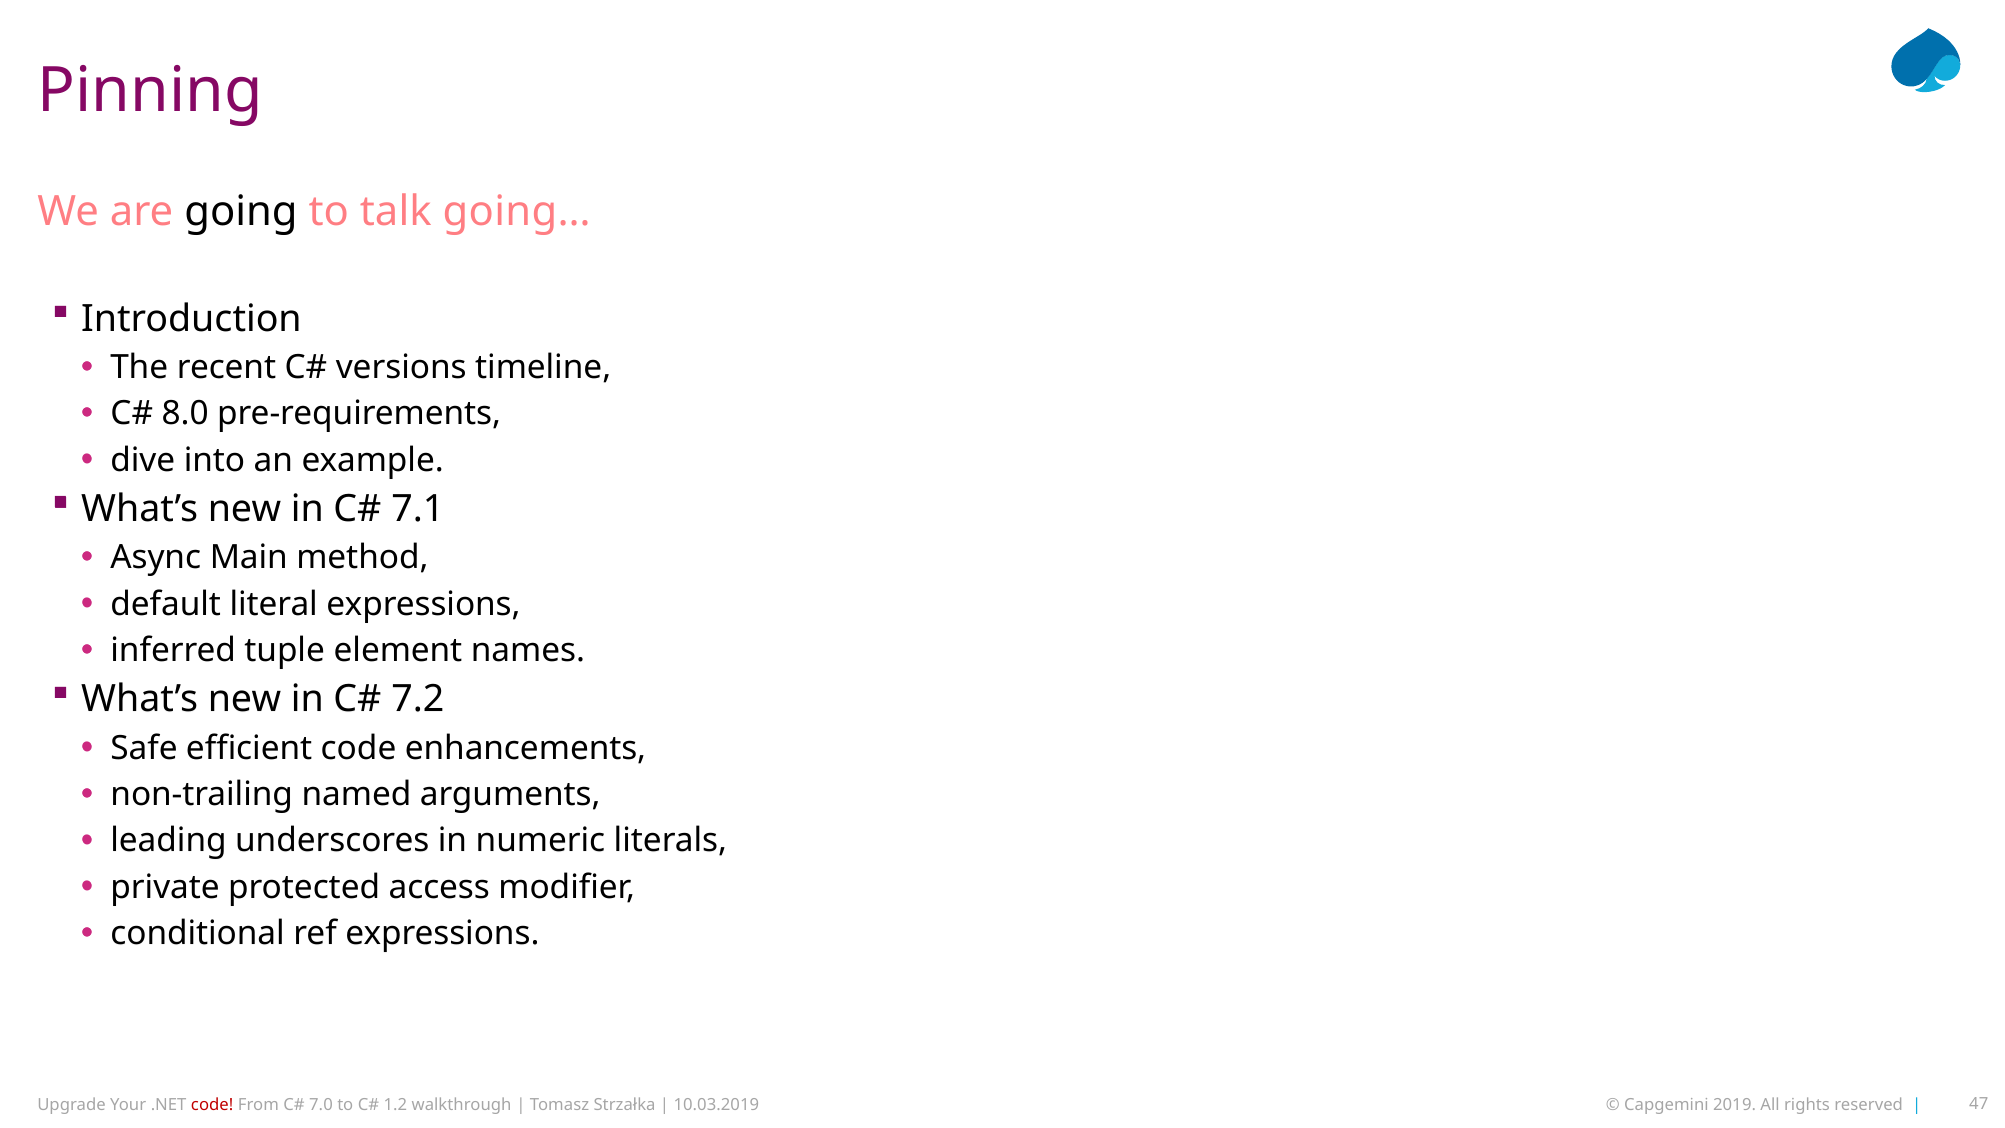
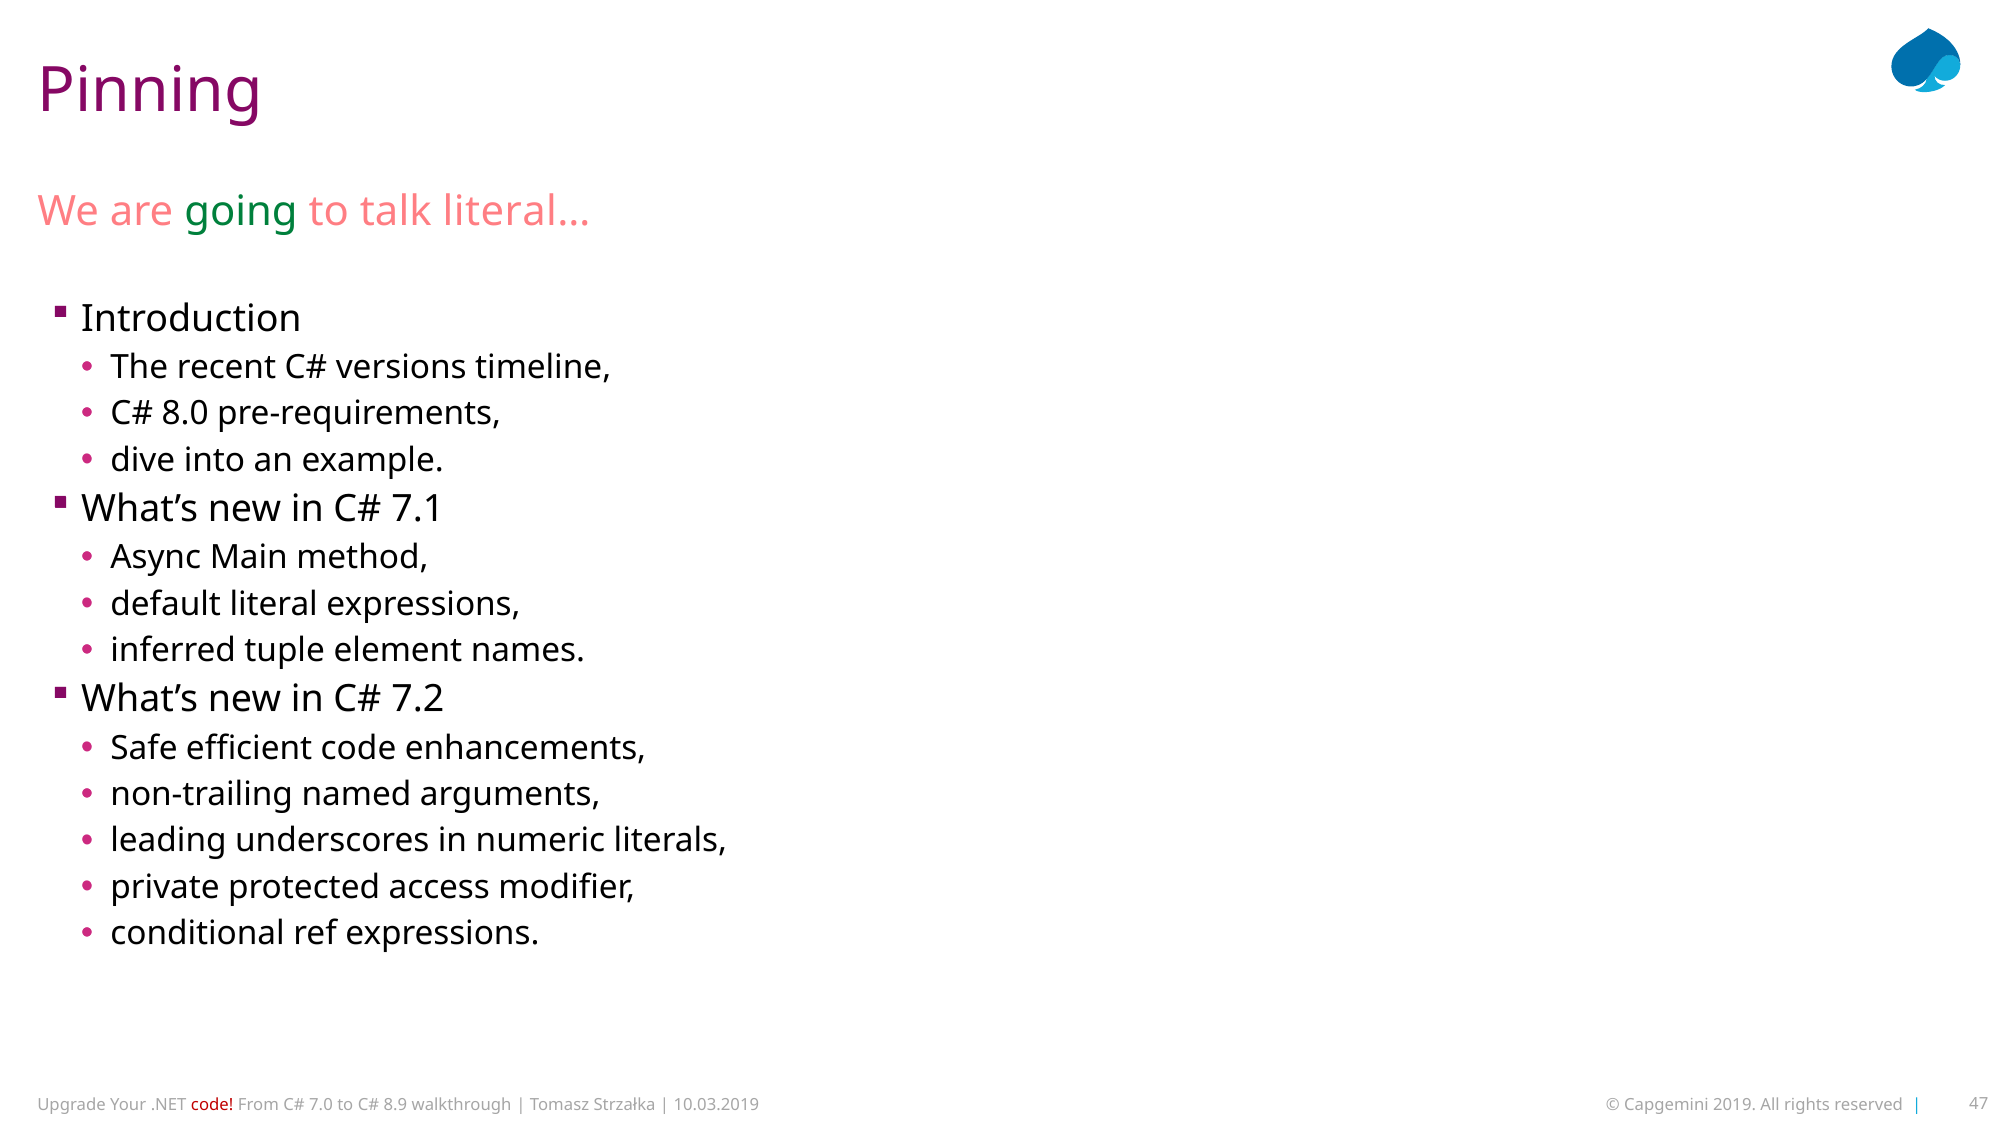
going colour: black -> green (241, 211)
going…: going… -> literal… (517, 211)
1.2: 1.2 -> 8.9 (395, 1105)
